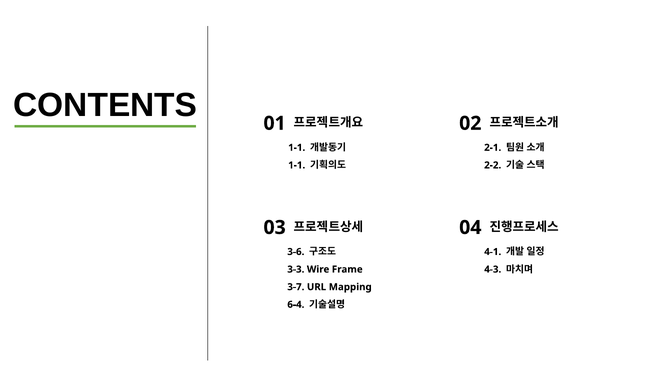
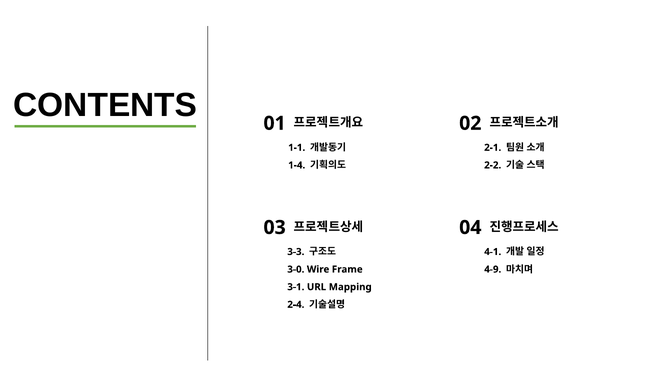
1-1: 1-1 -> 1-4 (297, 165)
3-6: 3-6 -> 3-3 (296, 252)
3-3: 3-3 -> 3-0 (296, 269)
4-3: 4-3 -> 4-9 (493, 269)
3-7: 3-7 -> 3-1 (296, 287)
6-4: 6-4 -> 2-4 (296, 304)
